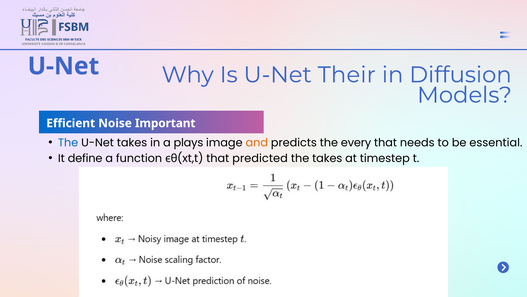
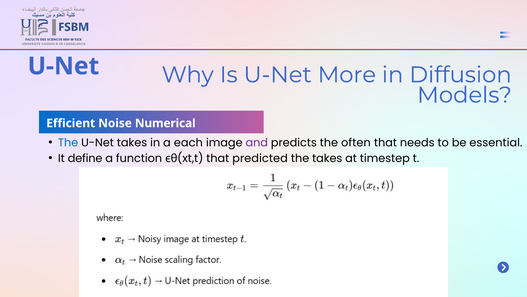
Their: Their -> More (347, 75)
Important: Important -> Numerical (165, 123)
plays: plays -> each (188, 143)
and colour: orange -> purple (257, 143)
every: every -> often (356, 143)
